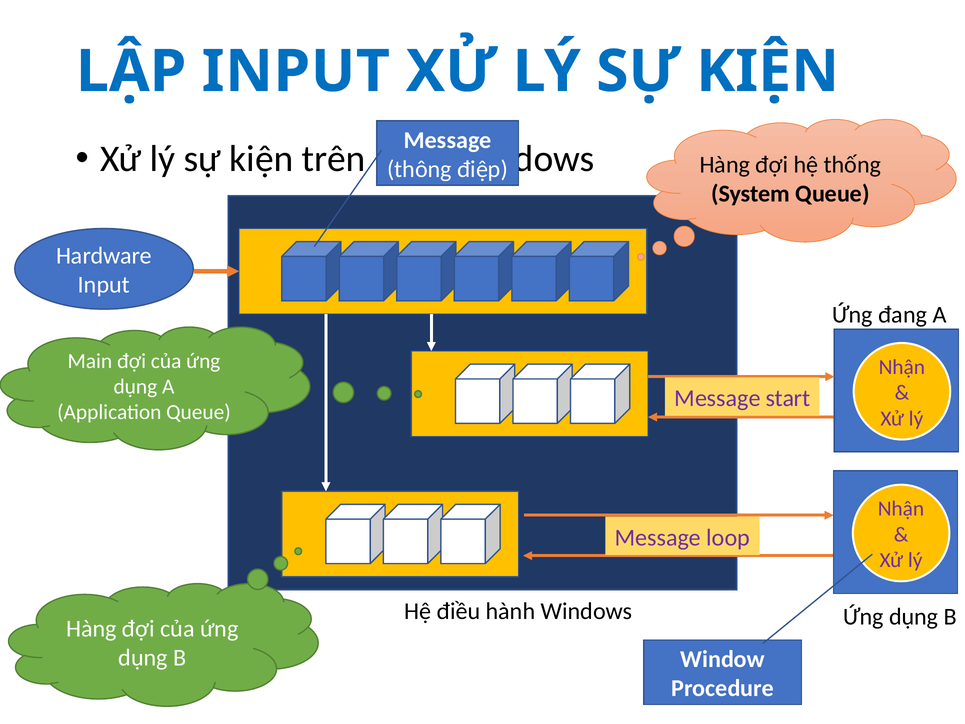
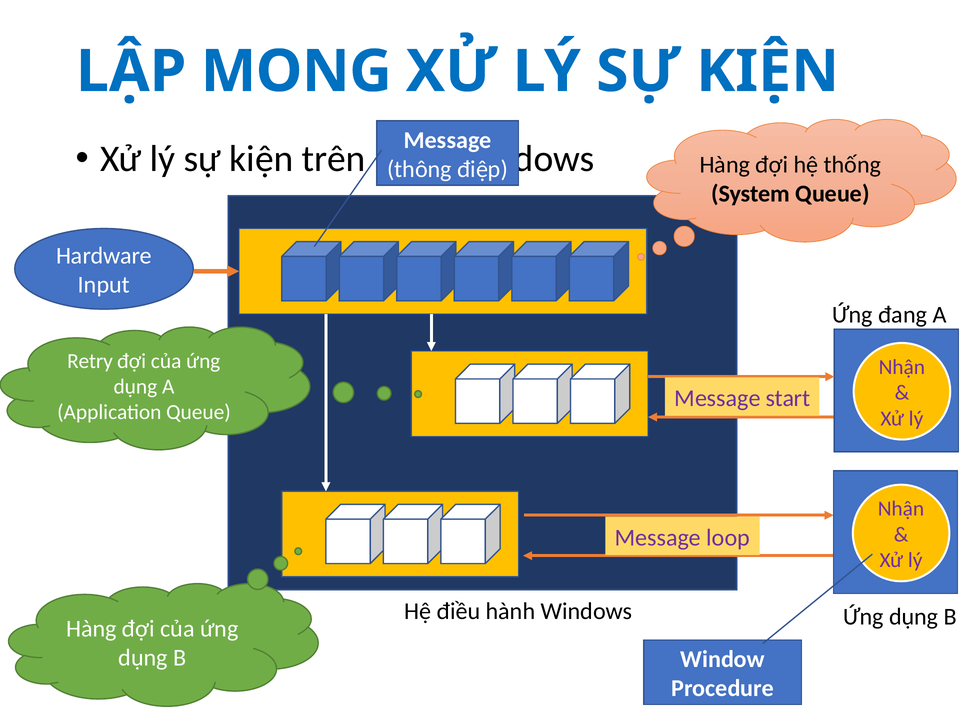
LẬP INPUT: INPUT -> MONG (296, 72)
Main: Main -> Retry (90, 361)
